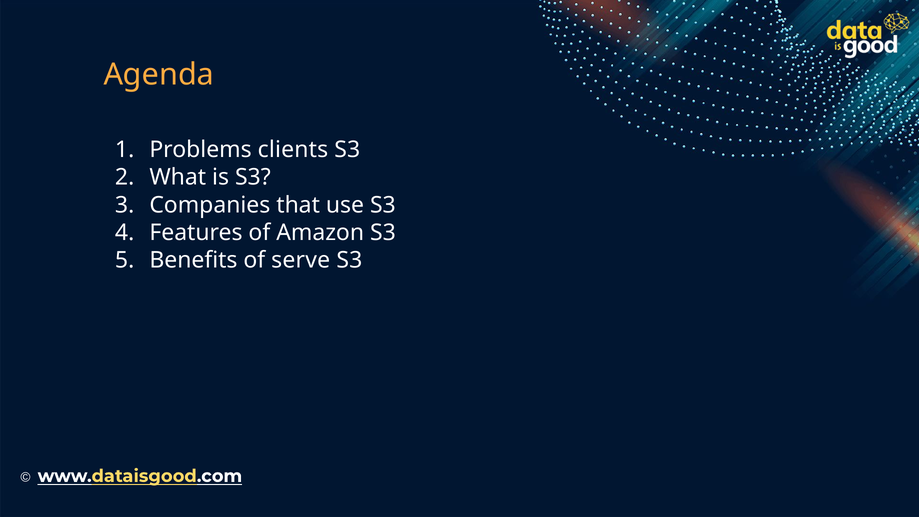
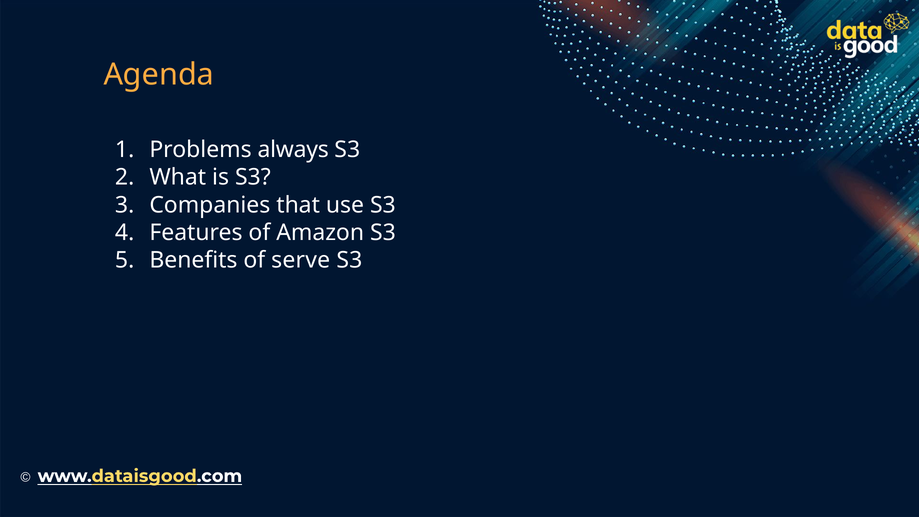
clients: clients -> always (293, 150)
